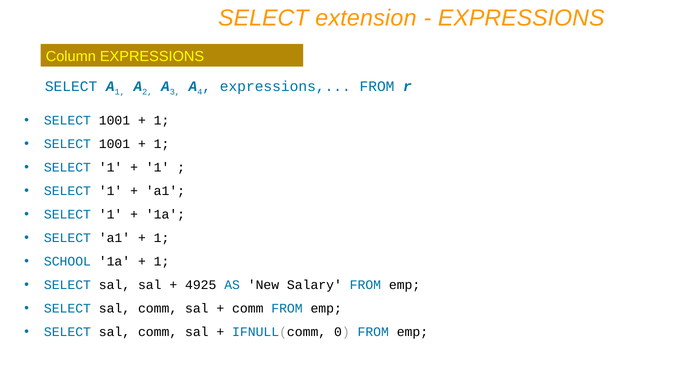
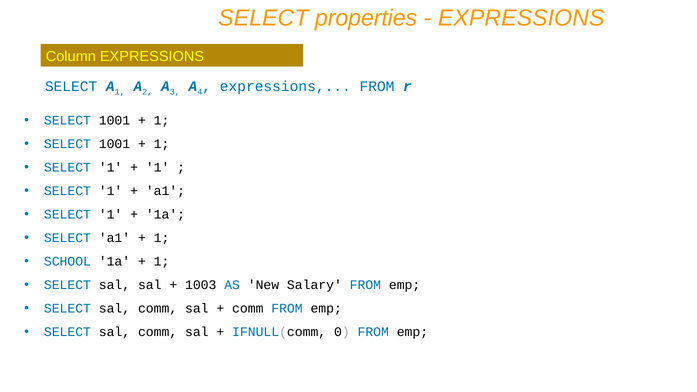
extension: extension -> properties (366, 18)
4925: 4925 -> 1003 (201, 285)
